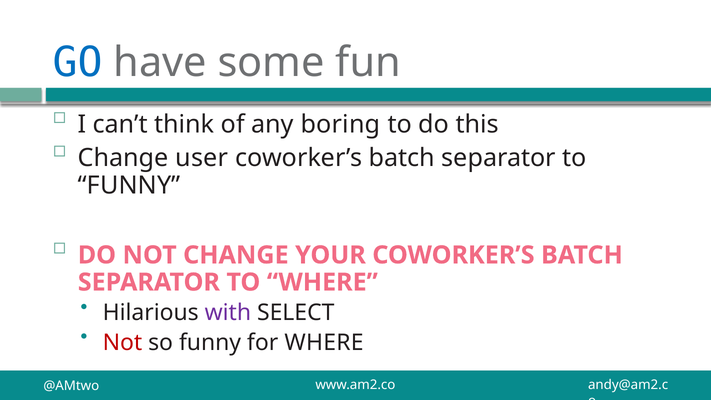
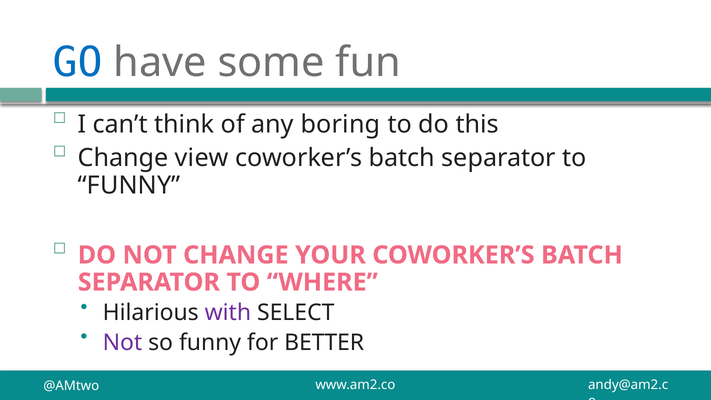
user: user -> view (202, 158)
Not colour: red -> purple (122, 343)
for WHERE: WHERE -> BETTER (324, 343)
